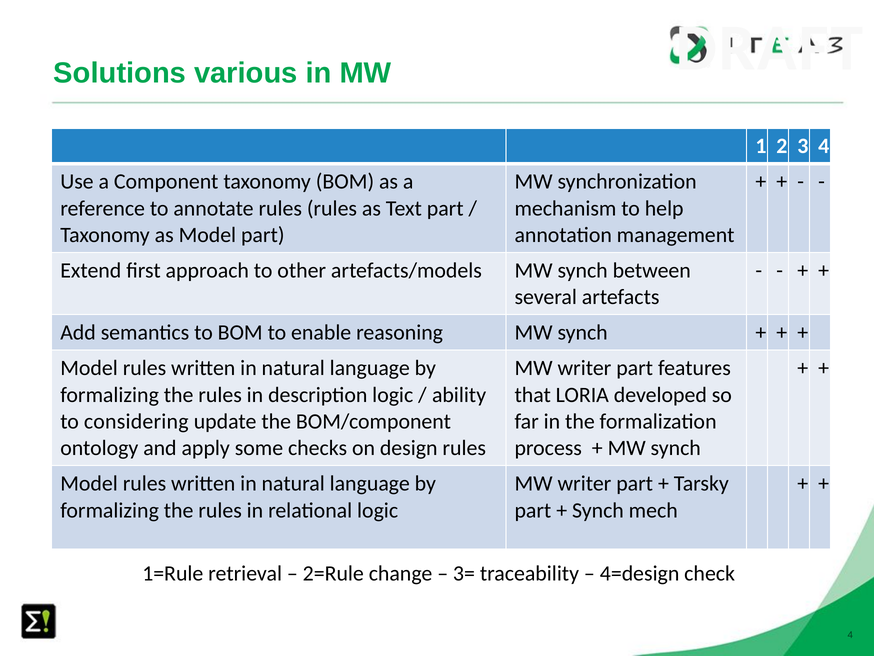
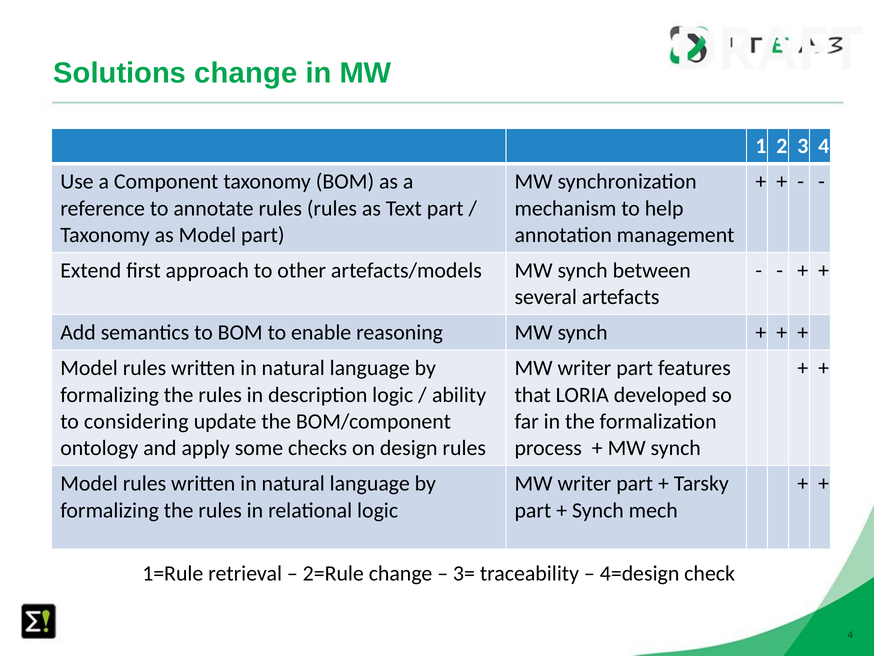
Solutions various: various -> change (246, 73)
